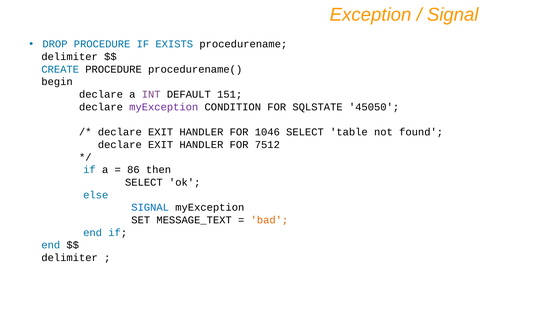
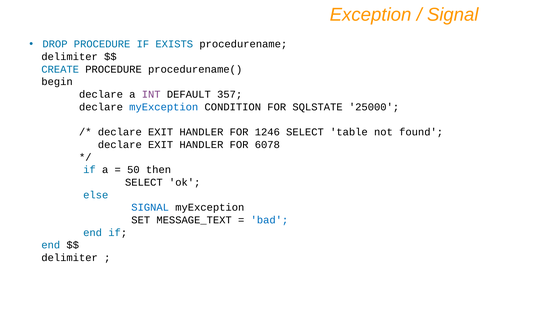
151: 151 -> 357 (230, 94)
myException colour: purple -> blue (164, 107)
45050: 45050 -> 25000 (374, 107)
1046: 1046 -> 1246 (267, 132)
7512: 7512 -> 6078 (267, 145)
86: 86 -> 50 (133, 170)
bad colour: orange -> blue (269, 220)
